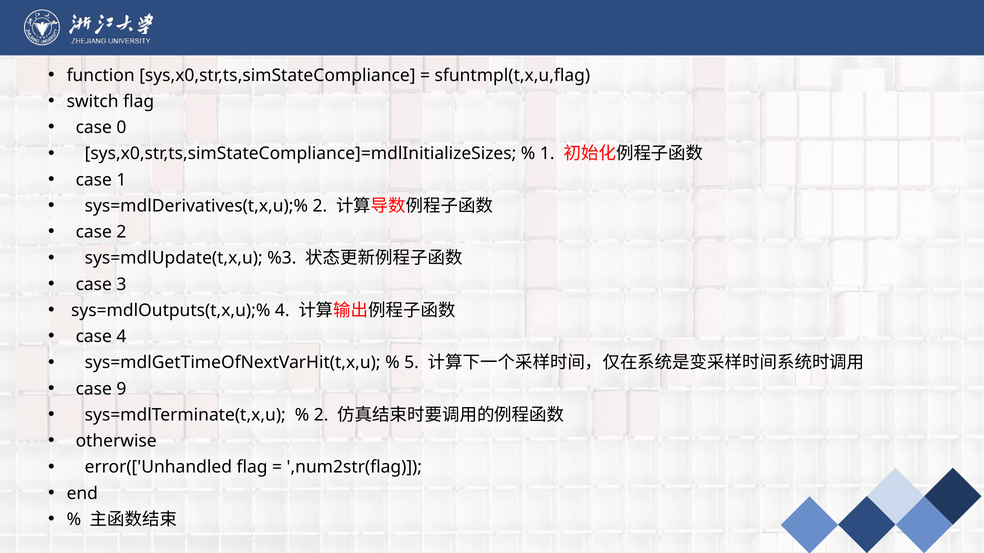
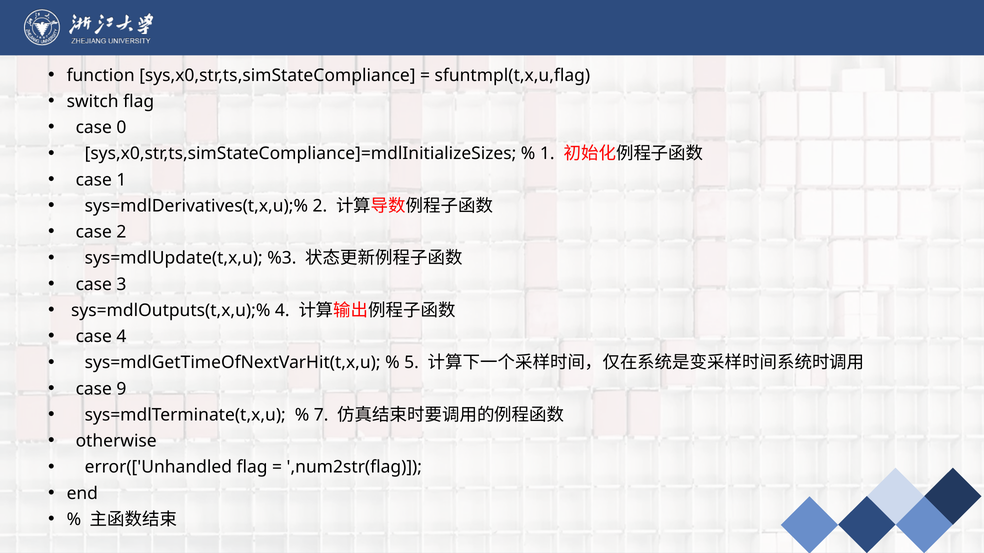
2: 2 -> 7 (321, 415)
